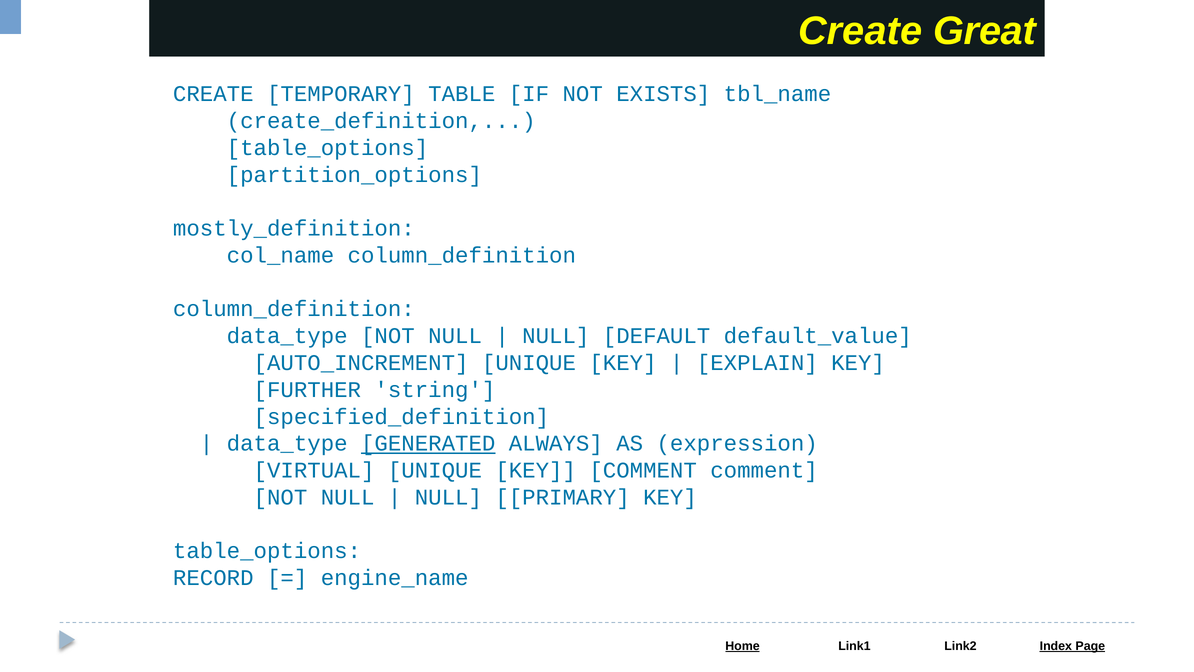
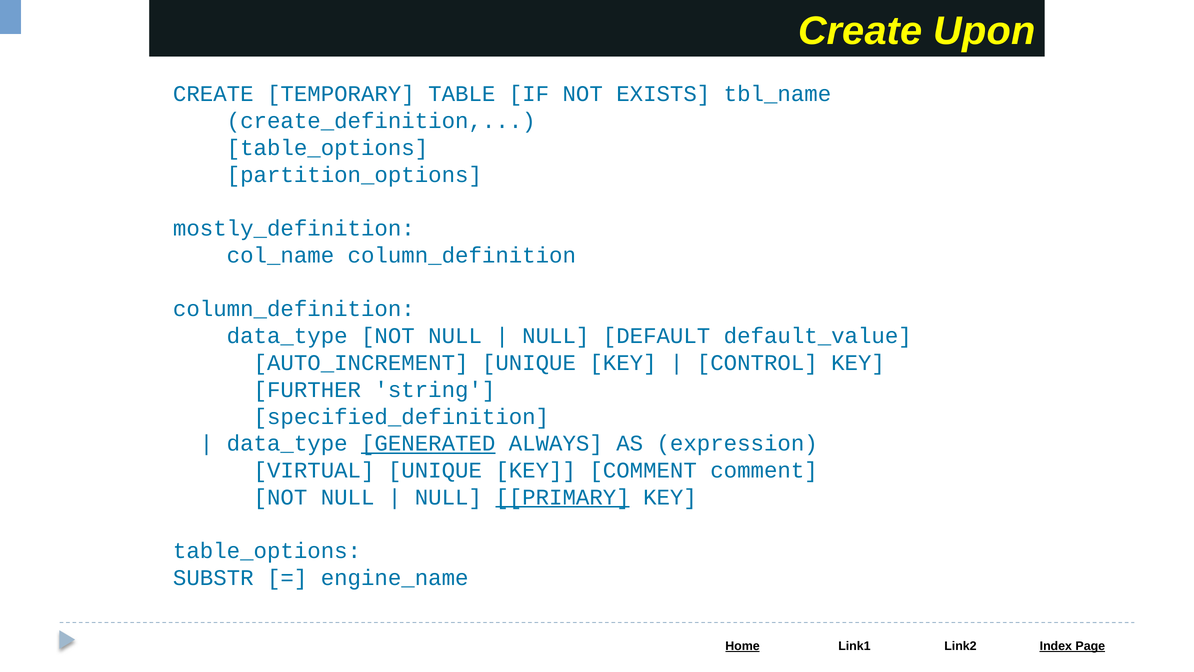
Great: Great -> Upon (984, 31)
EXPLAIN: EXPLAIN -> CONTROL (757, 363)
PRIMARY underline: none -> present (563, 497)
RECORD: RECORD -> SUBSTR (213, 578)
